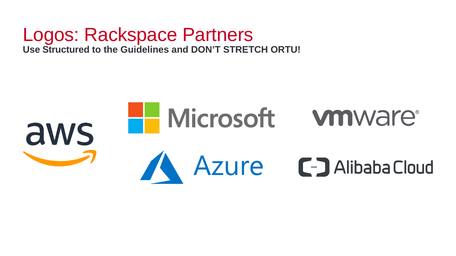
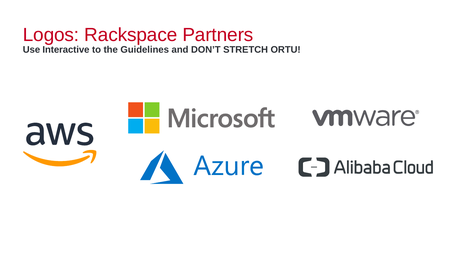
Structured: Structured -> Interactive (66, 50)
